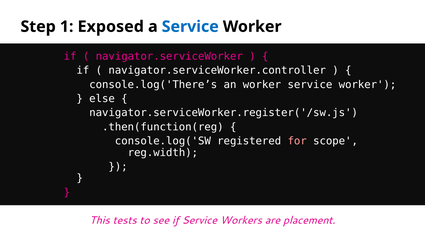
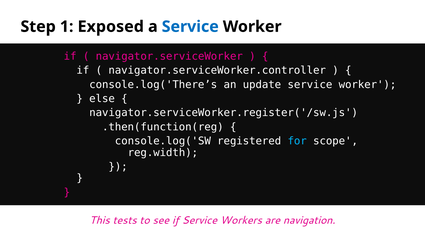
an worker: worker -> update (262, 85)
for colour: pink -> light blue (297, 141)
placement: placement -> navigation (309, 220)
